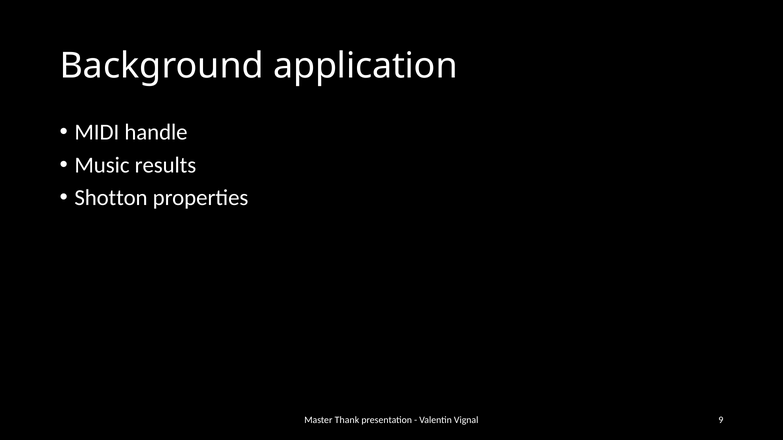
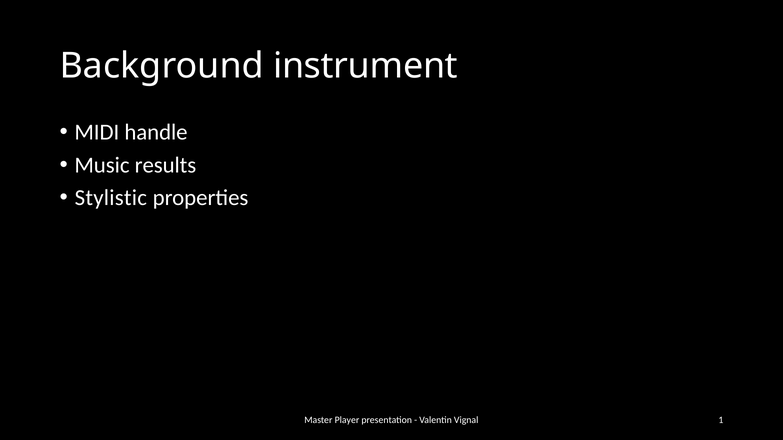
application: application -> instrument (365, 66)
Shotton: Shotton -> Stylistic (111, 198)
Thank: Thank -> Player (347, 421)
9: 9 -> 1 (721, 421)
